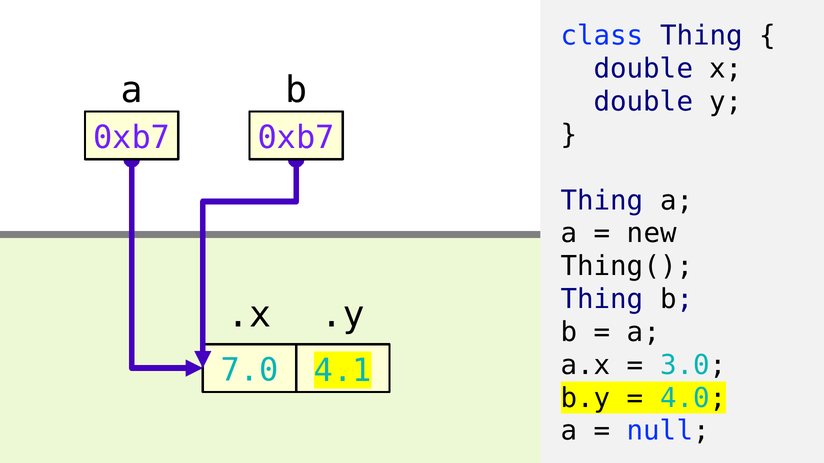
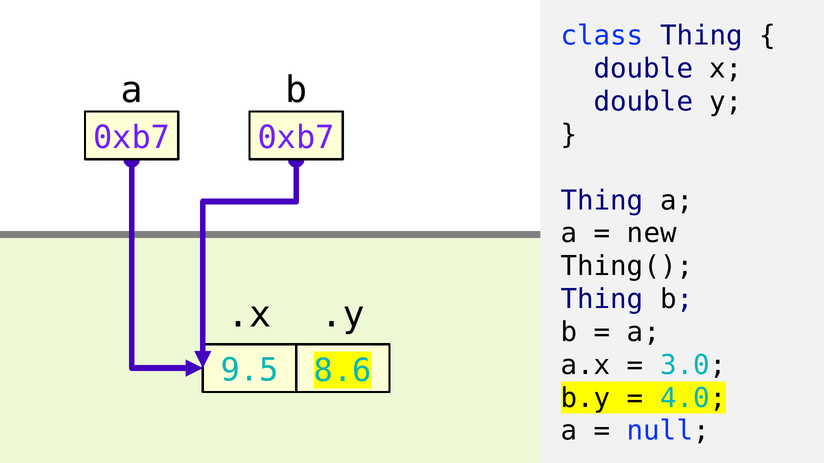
7.0: 7.0 -> 9.5 (250, 371)
4.1: 4.1 -> 8.6 (343, 371)
